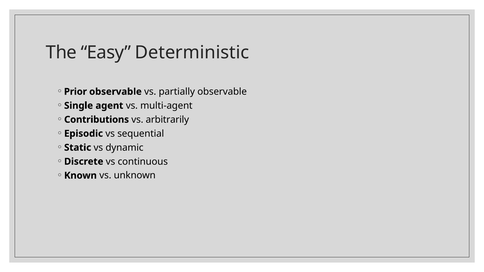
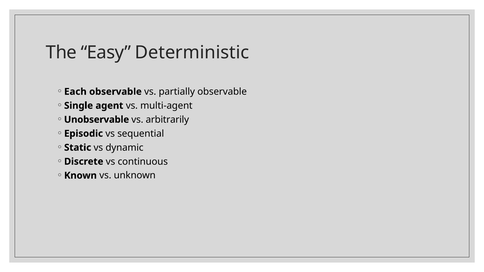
Prior: Prior -> Each (75, 92)
Contributions: Contributions -> Unobservable (97, 120)
